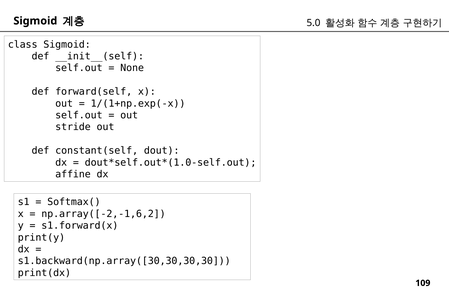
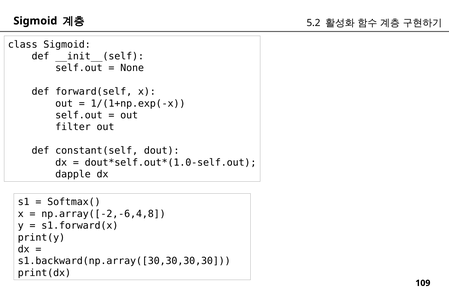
5.0: 5.0 -> 5.2 (313, 23)
stride: stride -> filter (73, 127)
affine: affine -> dapple (73, 174)
np.array([-2,-1,6,2: np.array([-2,-1,6,2 -> np.array([-2,-6,4,8 (104, 214)
